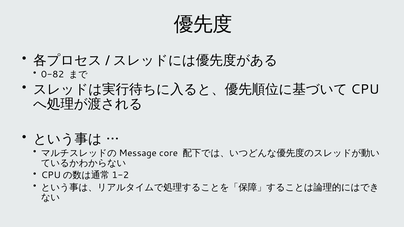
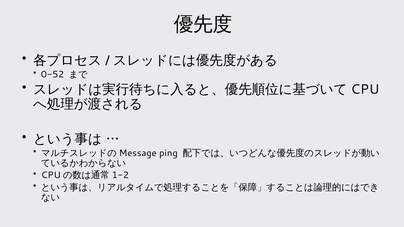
0-82: 0-82 -> 0-52 (53, 75)
core: core -> ping (168, 153)
